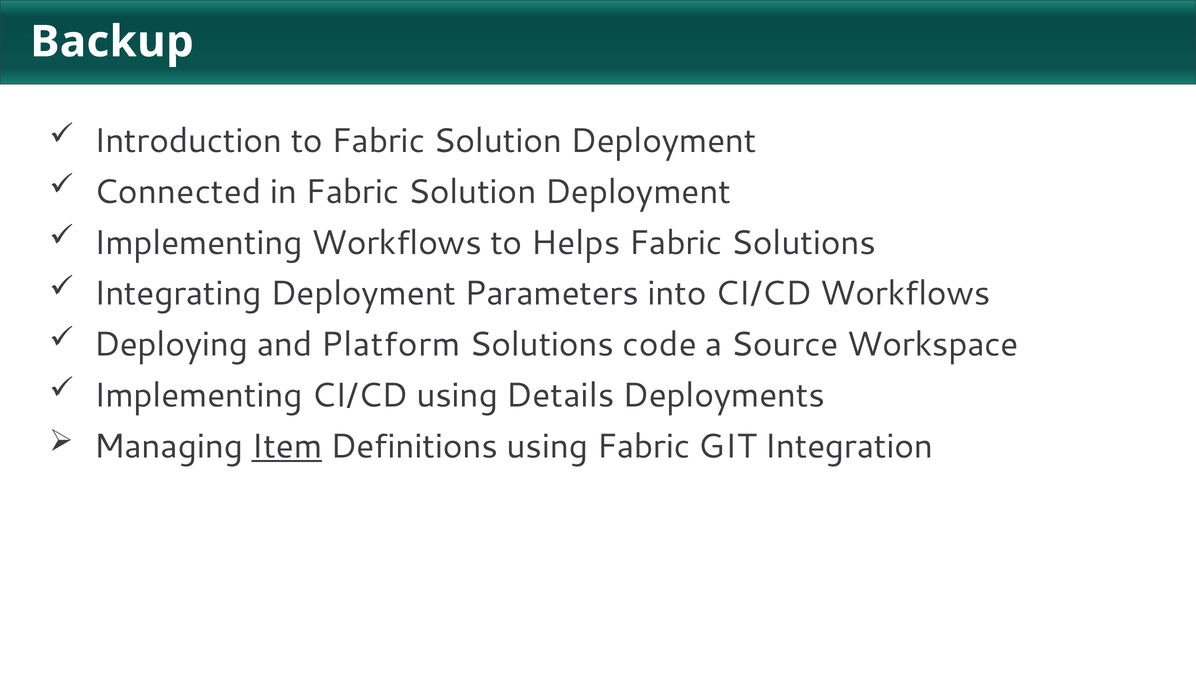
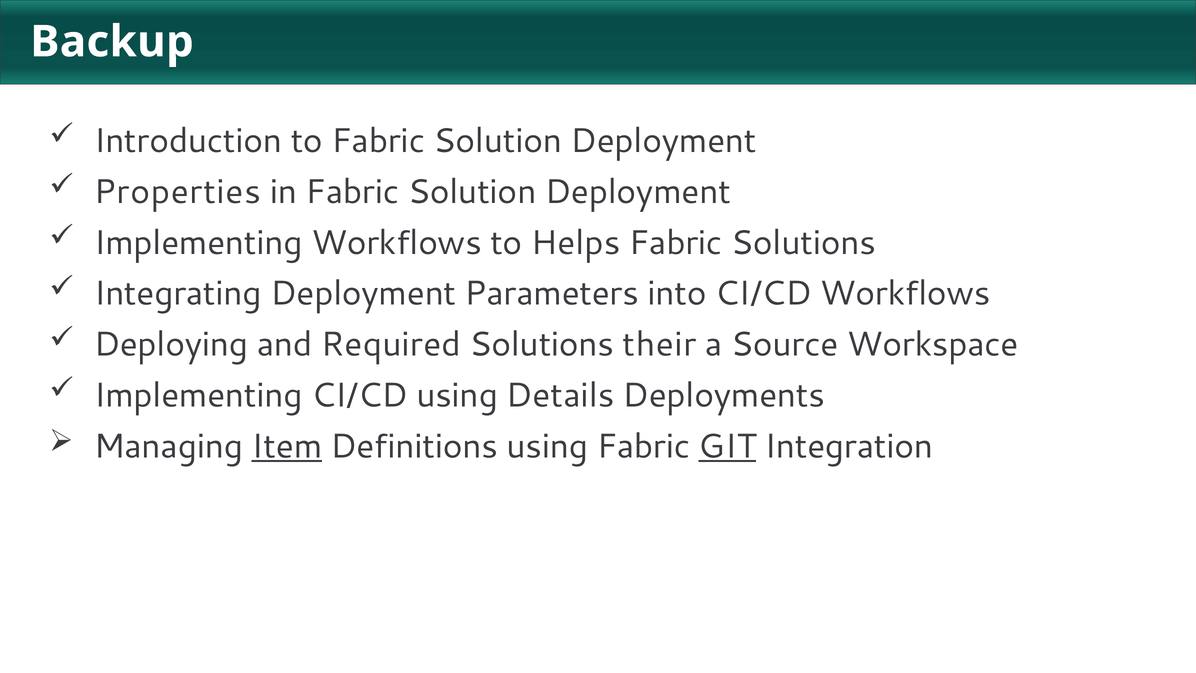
Connected: Connected -> Properties (177, 192)
Platform: Platform -> Required (391, 344)
code: code -> their (660, 344)
GIT underline: none -> present (728, 446)
